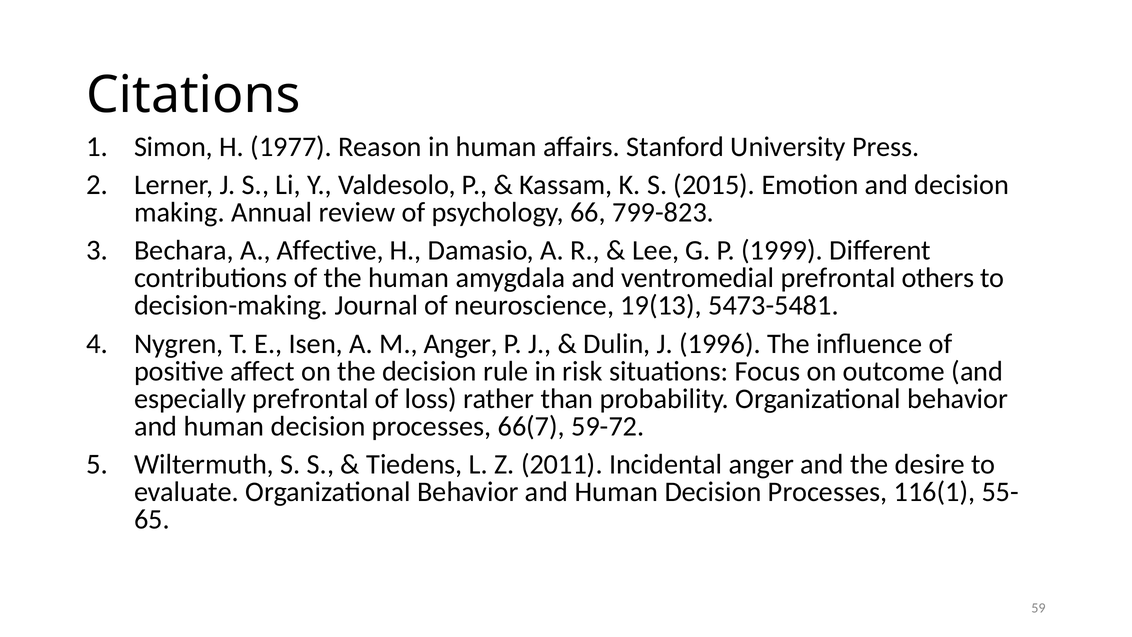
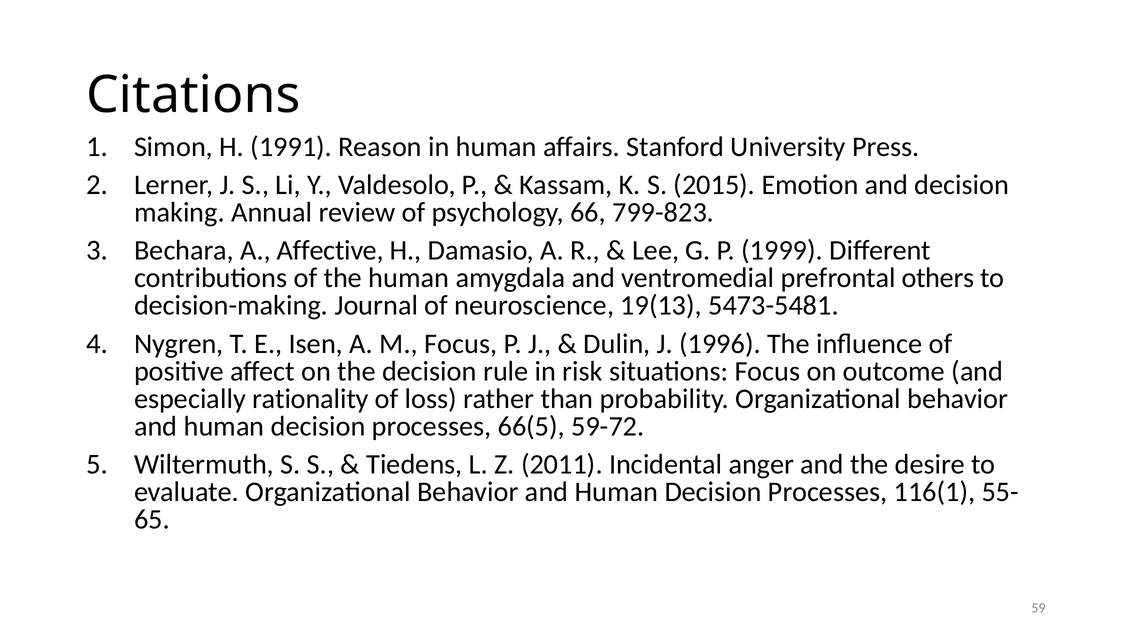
1977: 1977 -> 1991 (291, 147)
M Anger: Anger -> Focus (461, 344)
especially prefrontal: prefrontal -> rationality (310, 399)
66(7: 66(7 -> 66(5 (531, 426)
